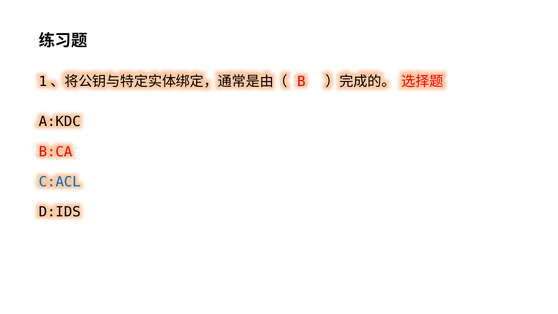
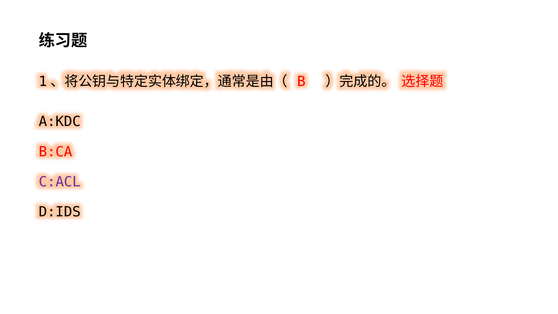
C:ACL colour: blue -> purple (60, 182)
